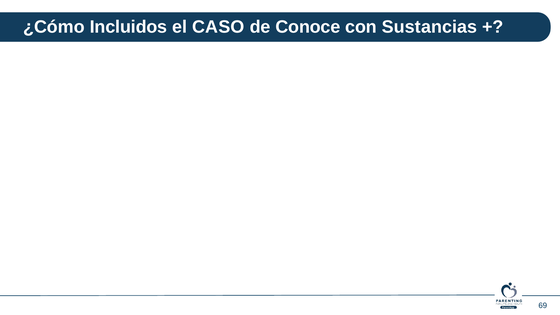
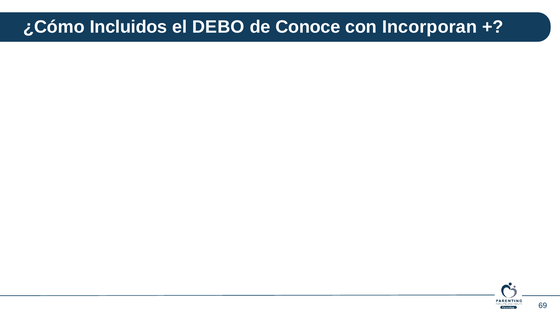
CASO: CASO -> DEBO (218, 27)
Sustancias: Sustancias -> Incorporan (429, 27)
